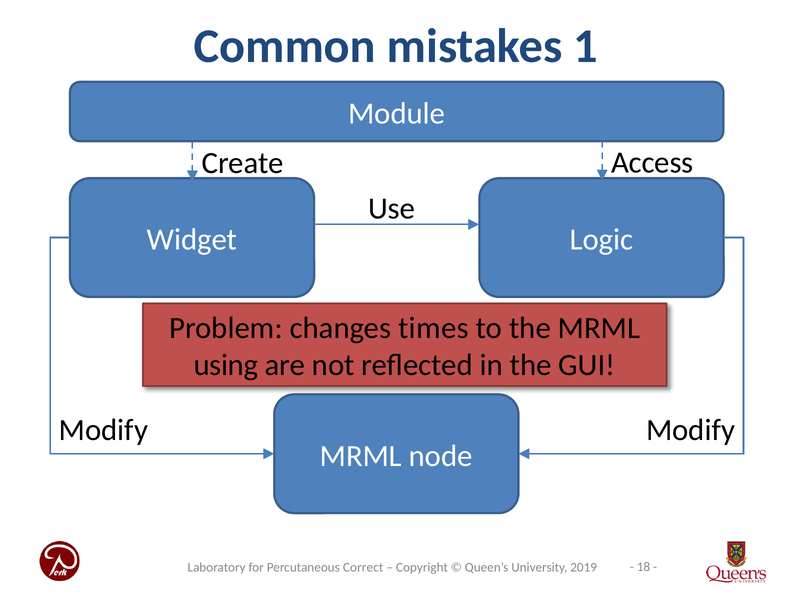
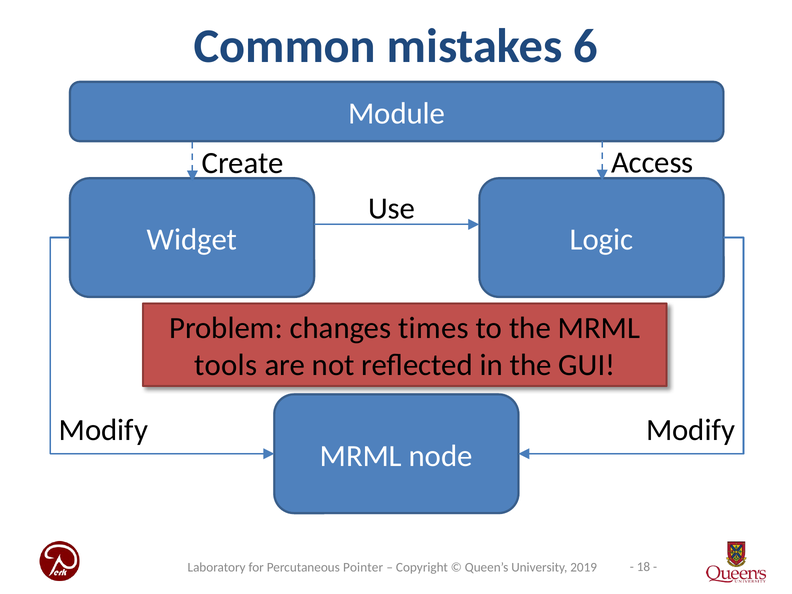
1: 1 -> 6 (586, 46)
using: using -> tools (226, 365)
Correct: Correct -> Pointer (363, 567)
